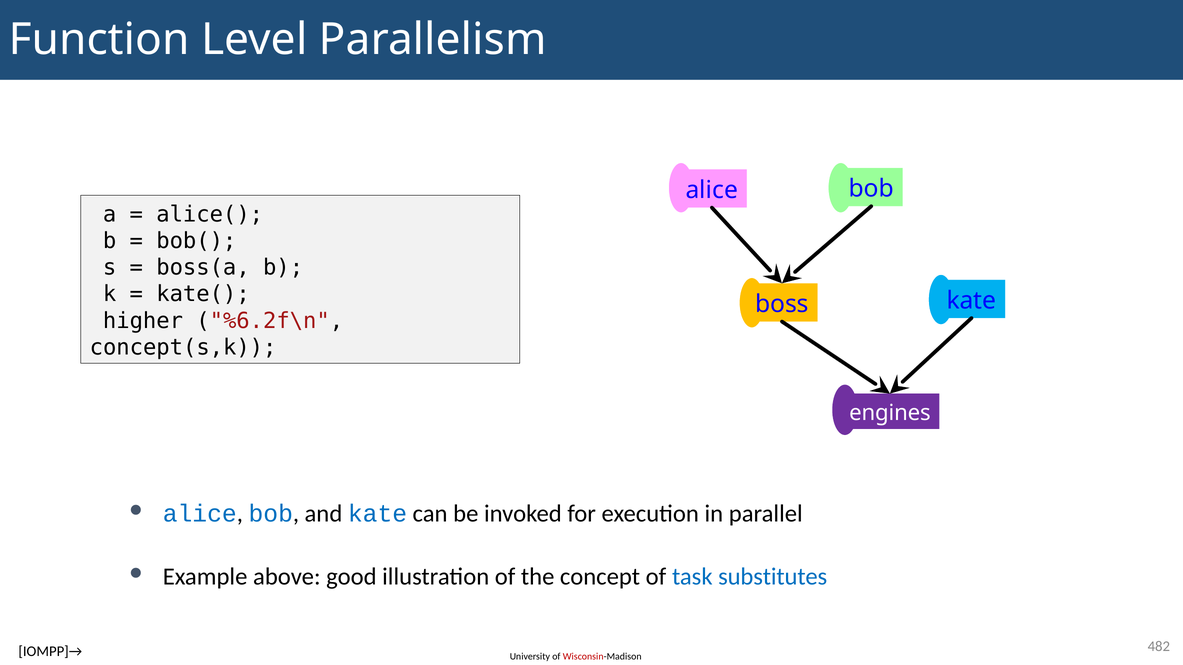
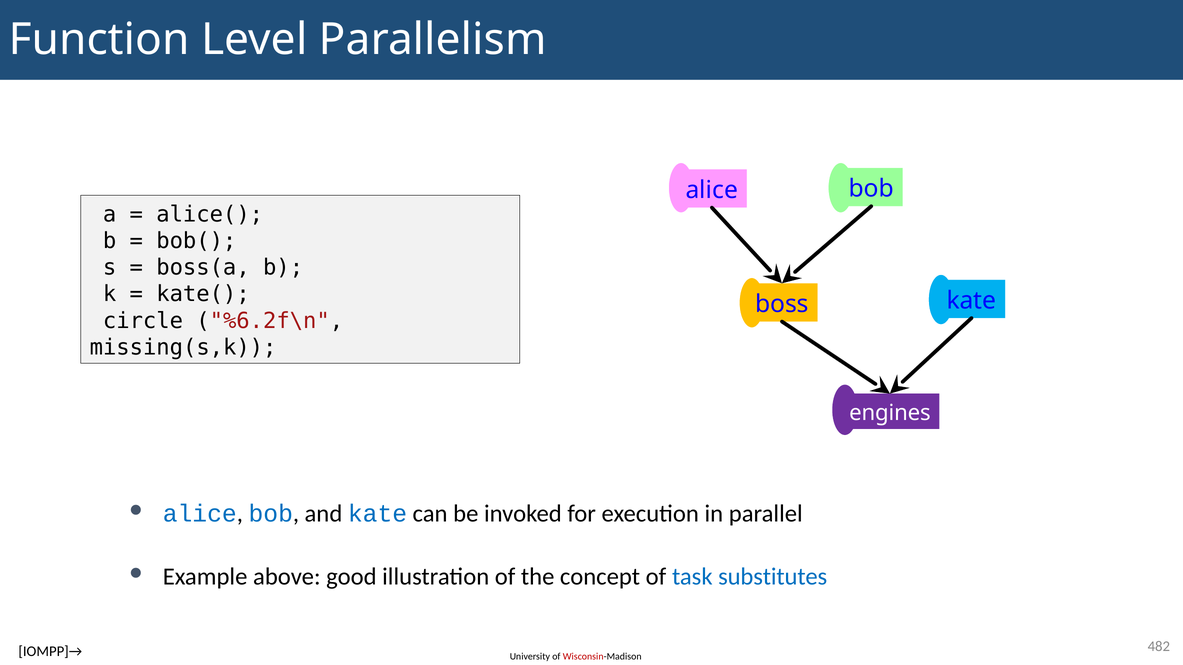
higher: higher -> circle (143, 321)
concept(s,k: concept(s,k -> missing(s,k (183, 348)
